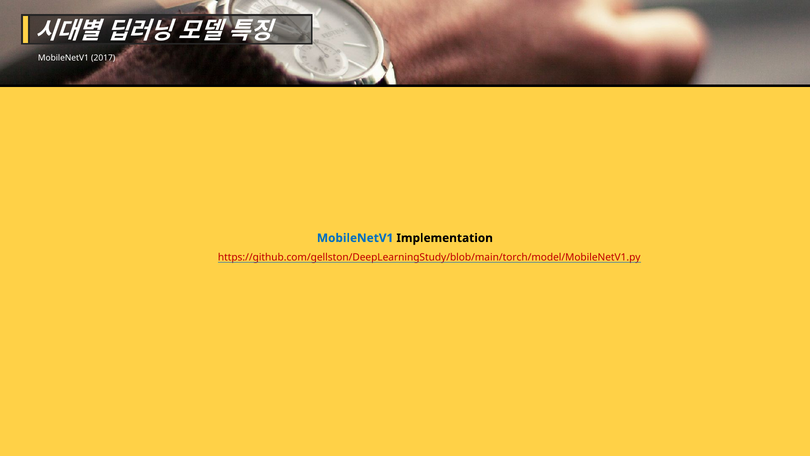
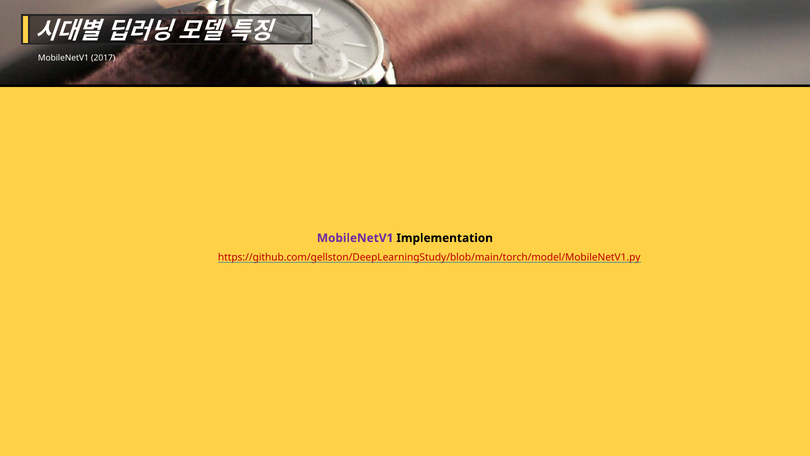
MobileNetV1 colour: blue -> purple (355, 238)
